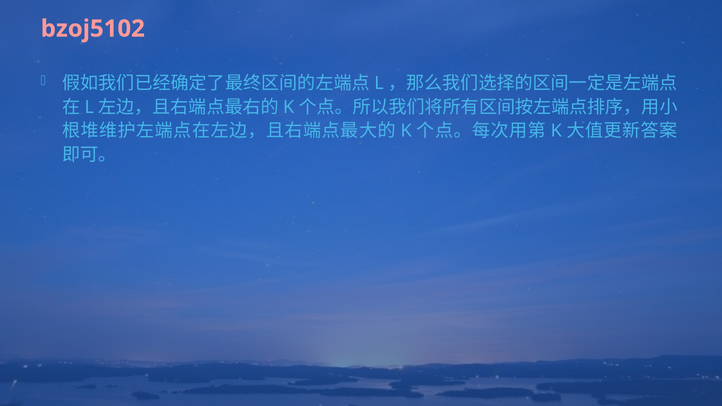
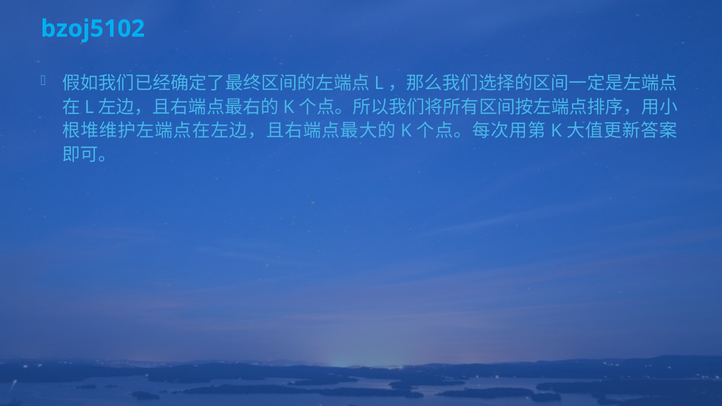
bzoj5102 colour: pink -> light blue (93, 29)
